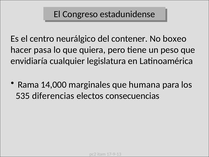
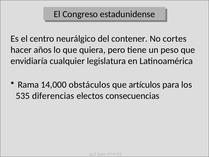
boxeo: boxeo -> cortes (175, 39)
pasa: pasa -> años (43, 50)
marginales: marginales -> obstáculos (89, 85)
humana: humana -> artículos (145, 85)
